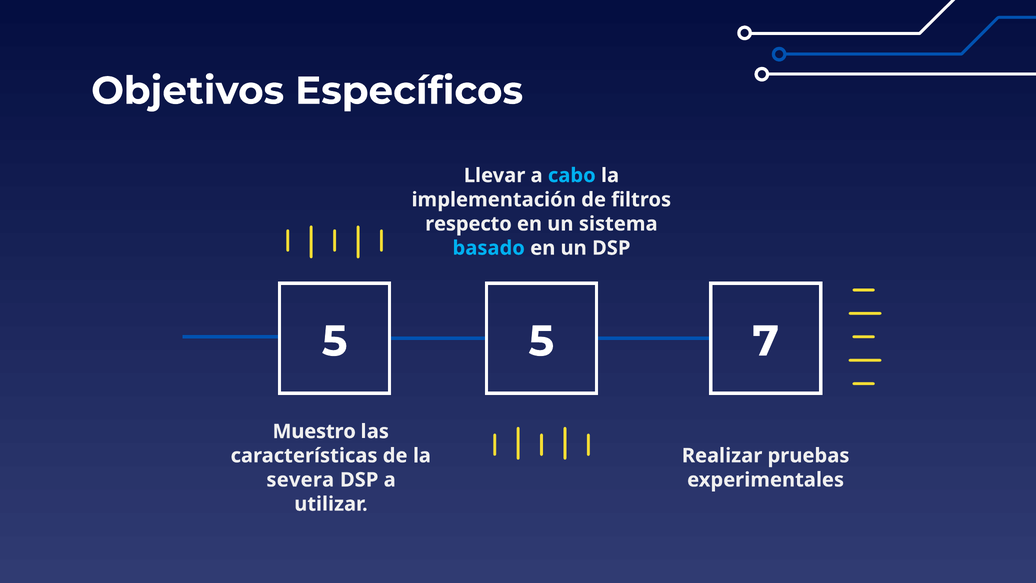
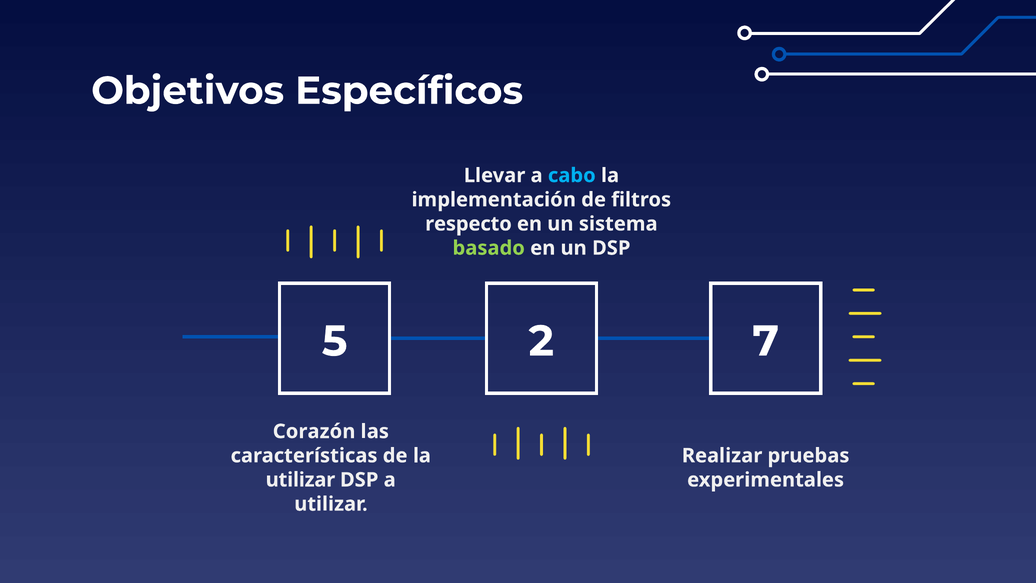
basado colour: light blue -> light green (489, 248)
5 5: 5 -> 2 (541, 341)
Muestro: Muestro -> Corazón (314, 431)
severa: severa -> utilizar (300, 480)
